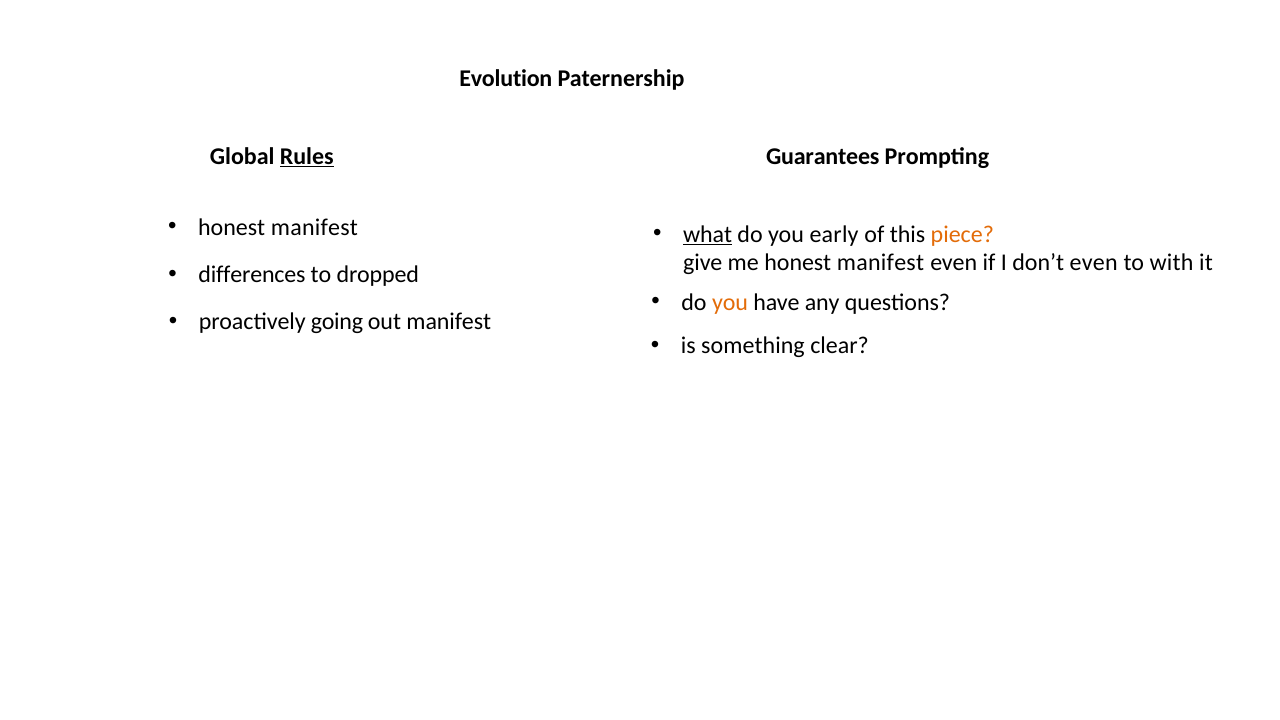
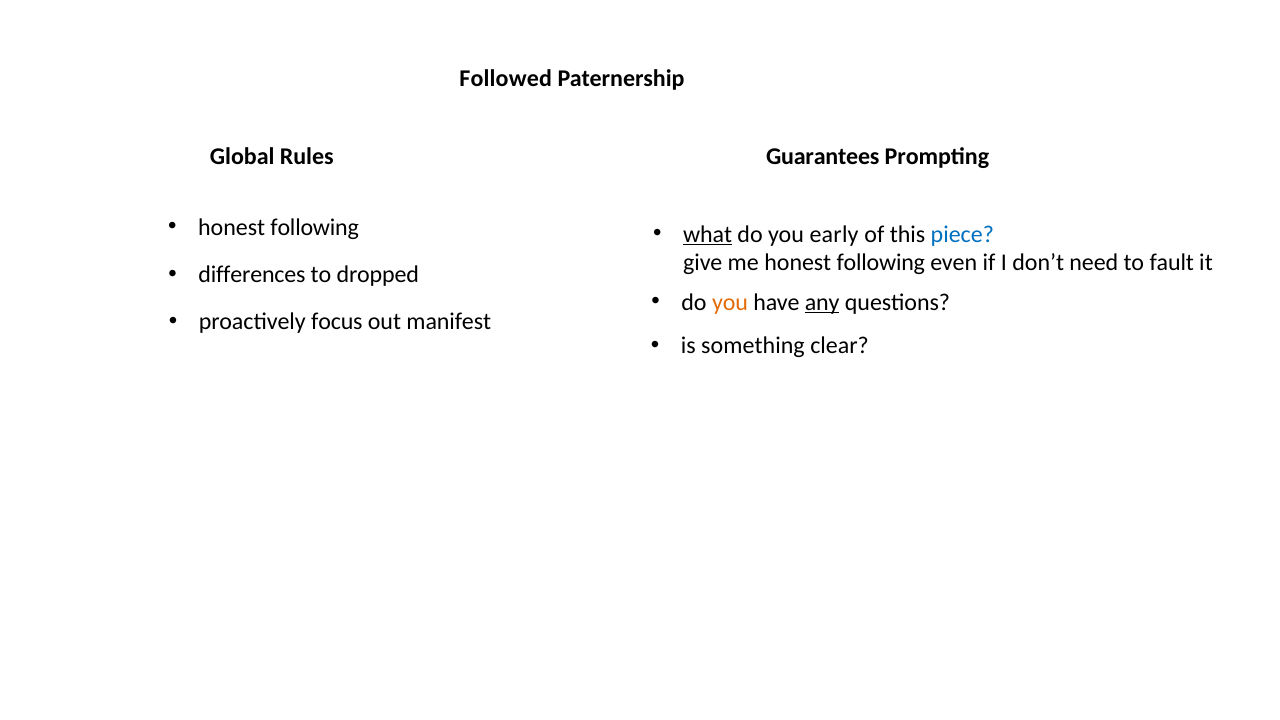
Evolution: Evolution -> Followed (506, 78)
Rules underline: present -> none (307, 156)
manifest: manifest -> following (315, 227)
piece colour: orange -> blue (962, 234)
me honest manifest: manifest -> following (881, 263)
don’t even: even -> need (1094, 263)
with: with -> fault (1172, 263)
any underline: none -> present (822, 302)
going: going -> focus (337, 322)
